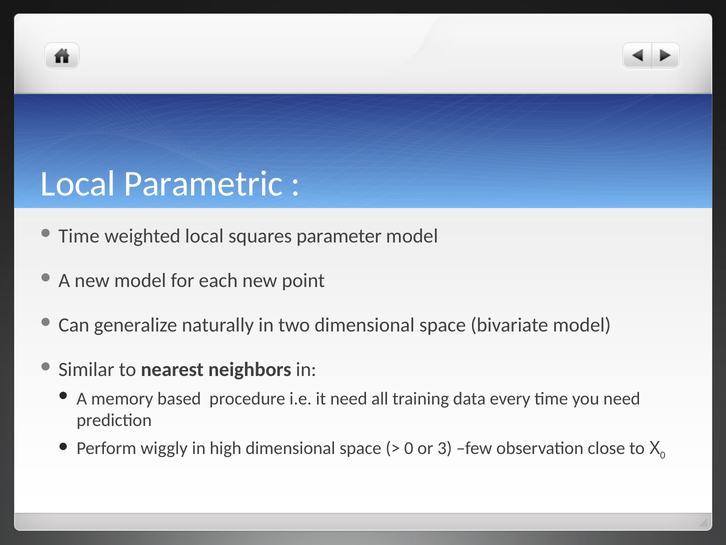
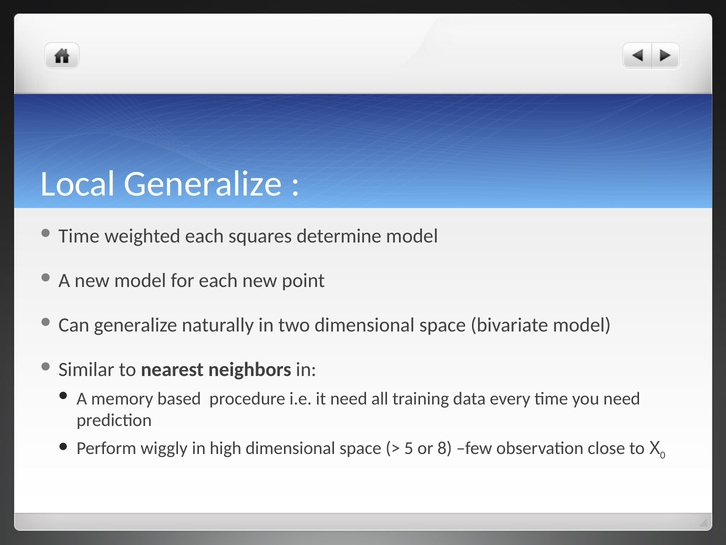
Local Parametric: Parametric -> Generalize (203, 184)
weighted local: local -> each (204, 236)
parameter: parameter -> determine (339, 236)
0: 0 -> 5 (409, 448)
3: 3 -> 8 (445, 448)
